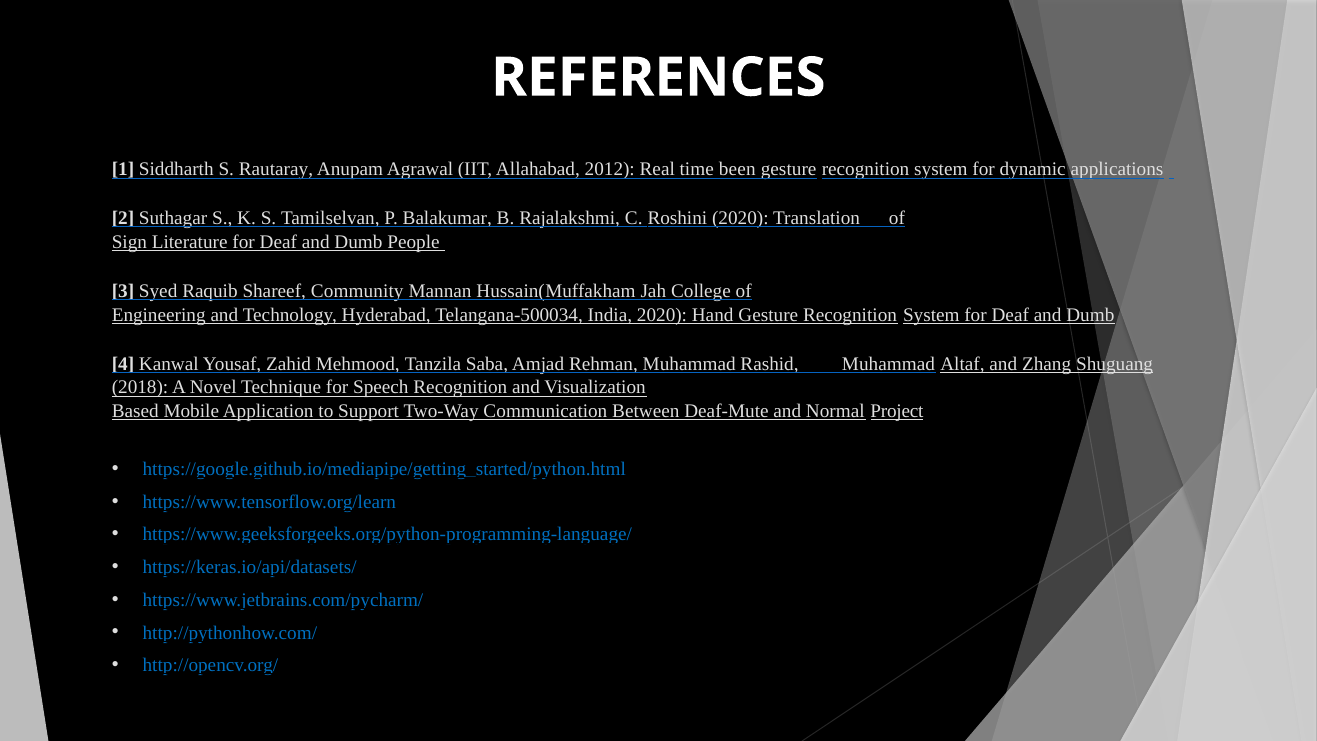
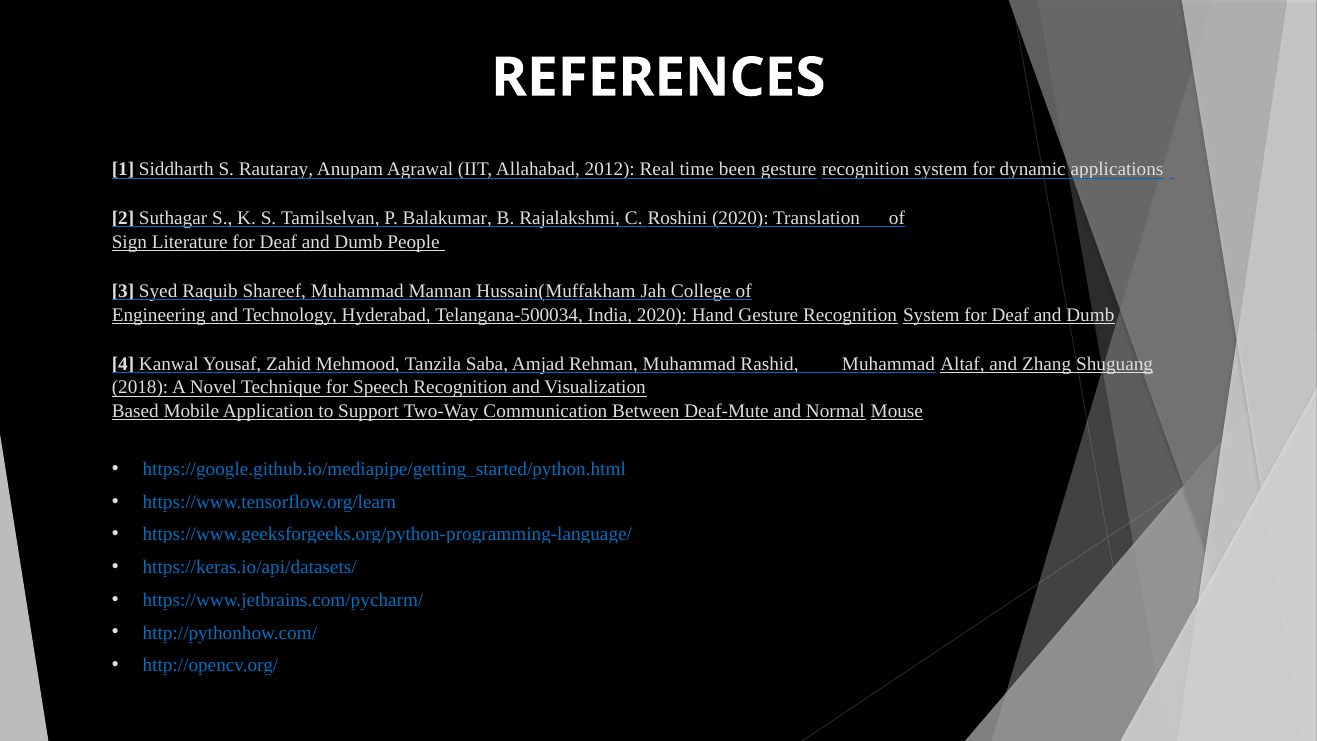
Shareef Community: Community -> Muhammad (357, 291)
Project: Project -> Mouse (897, 411)
